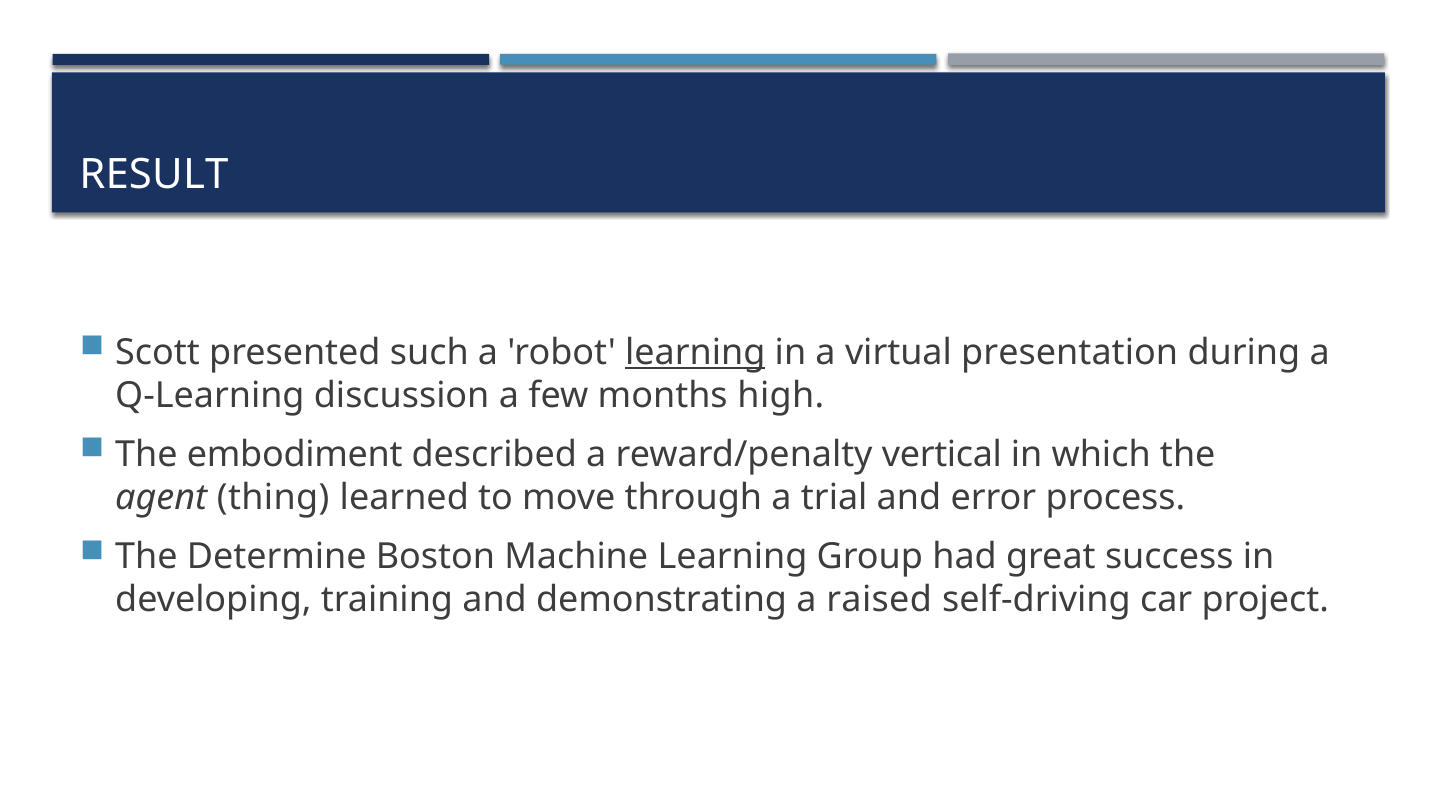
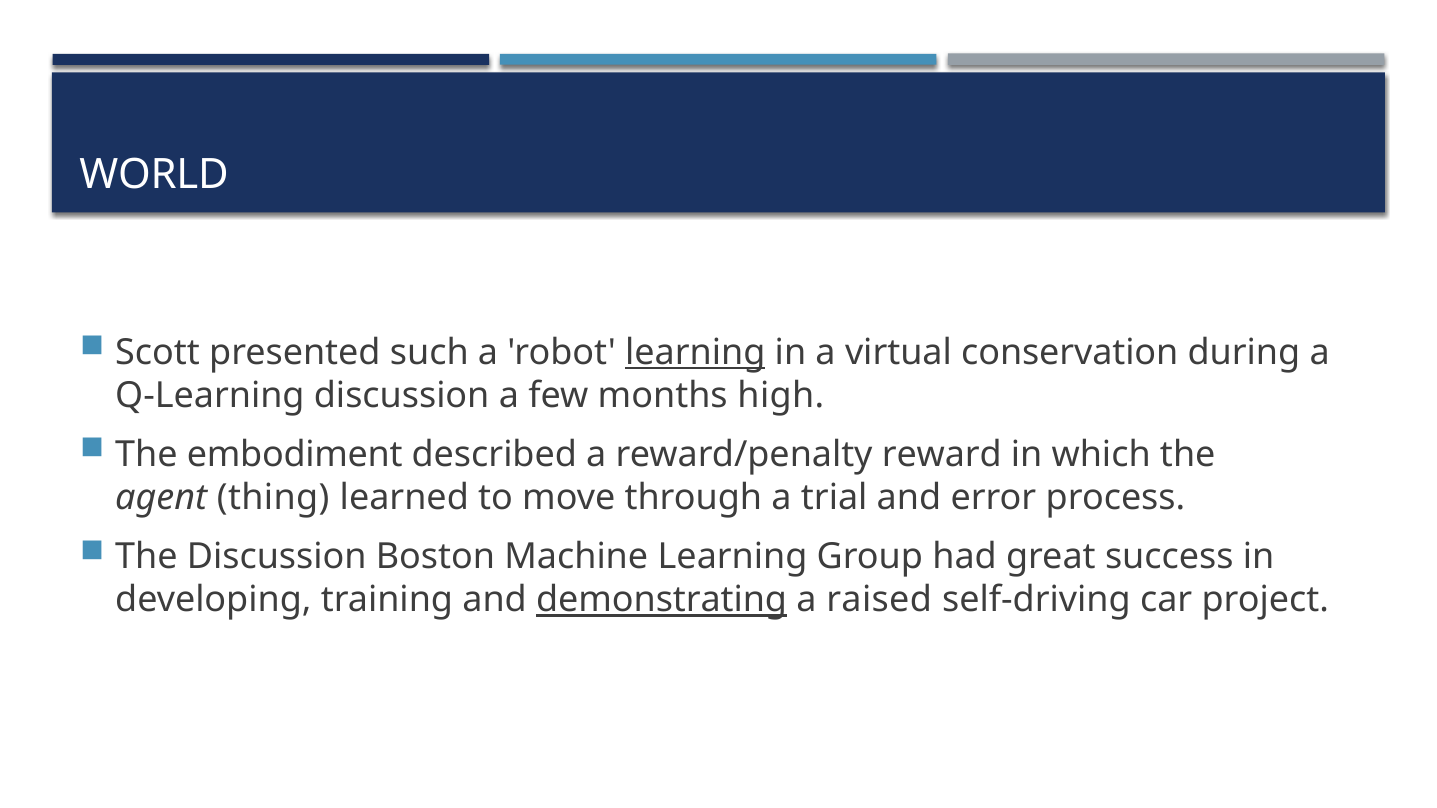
RESULT: RESULT -> WORLD (154, 175)
presentation: presentation -> conservation (1070, 352)
vertical: vertical -> reward (942, 455)
The Determine: Determine -> Discussion (277, 557)
demonstrating underline: none -> present (662, 600)
